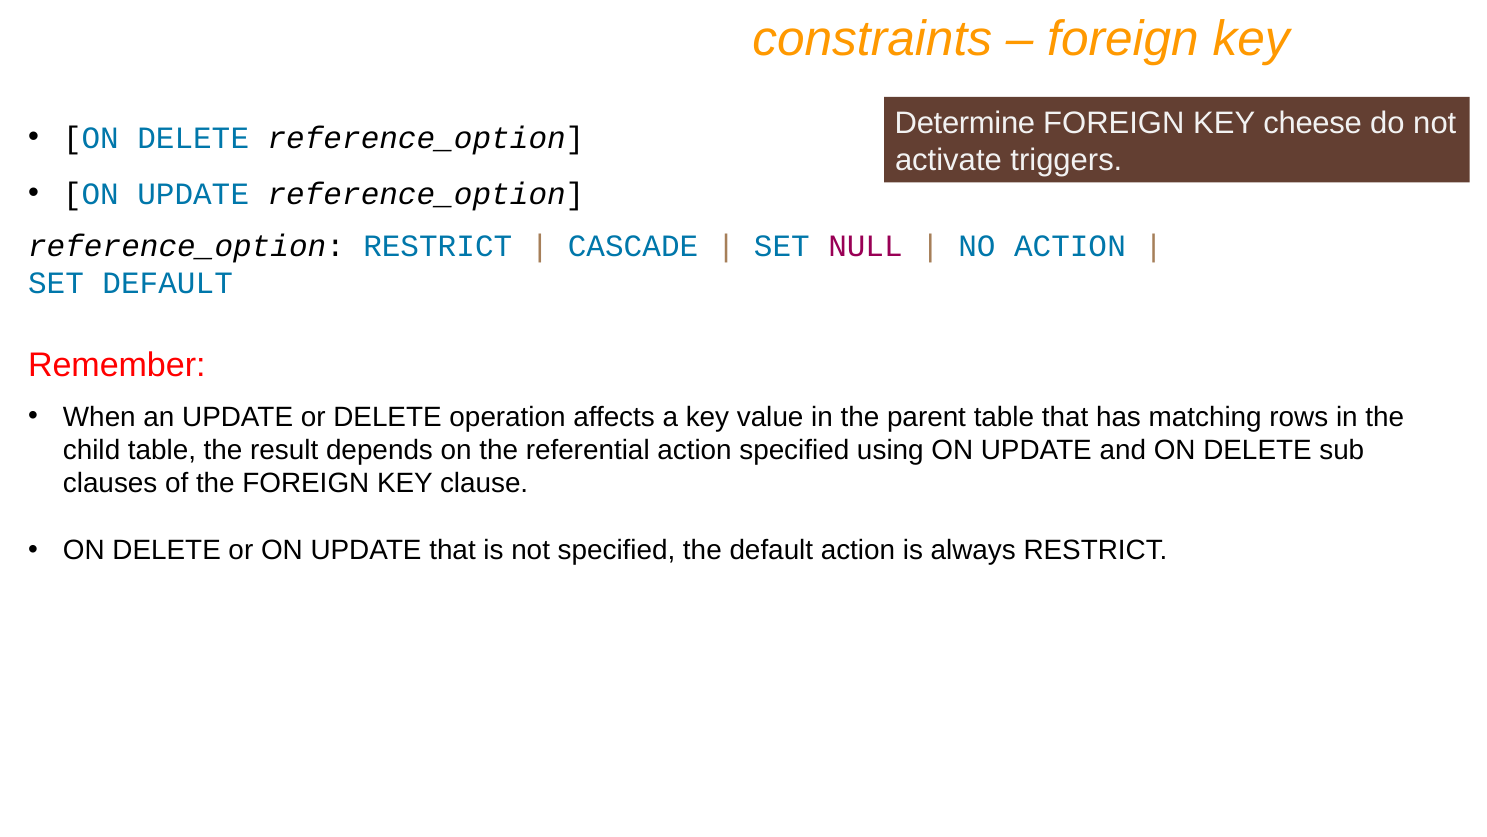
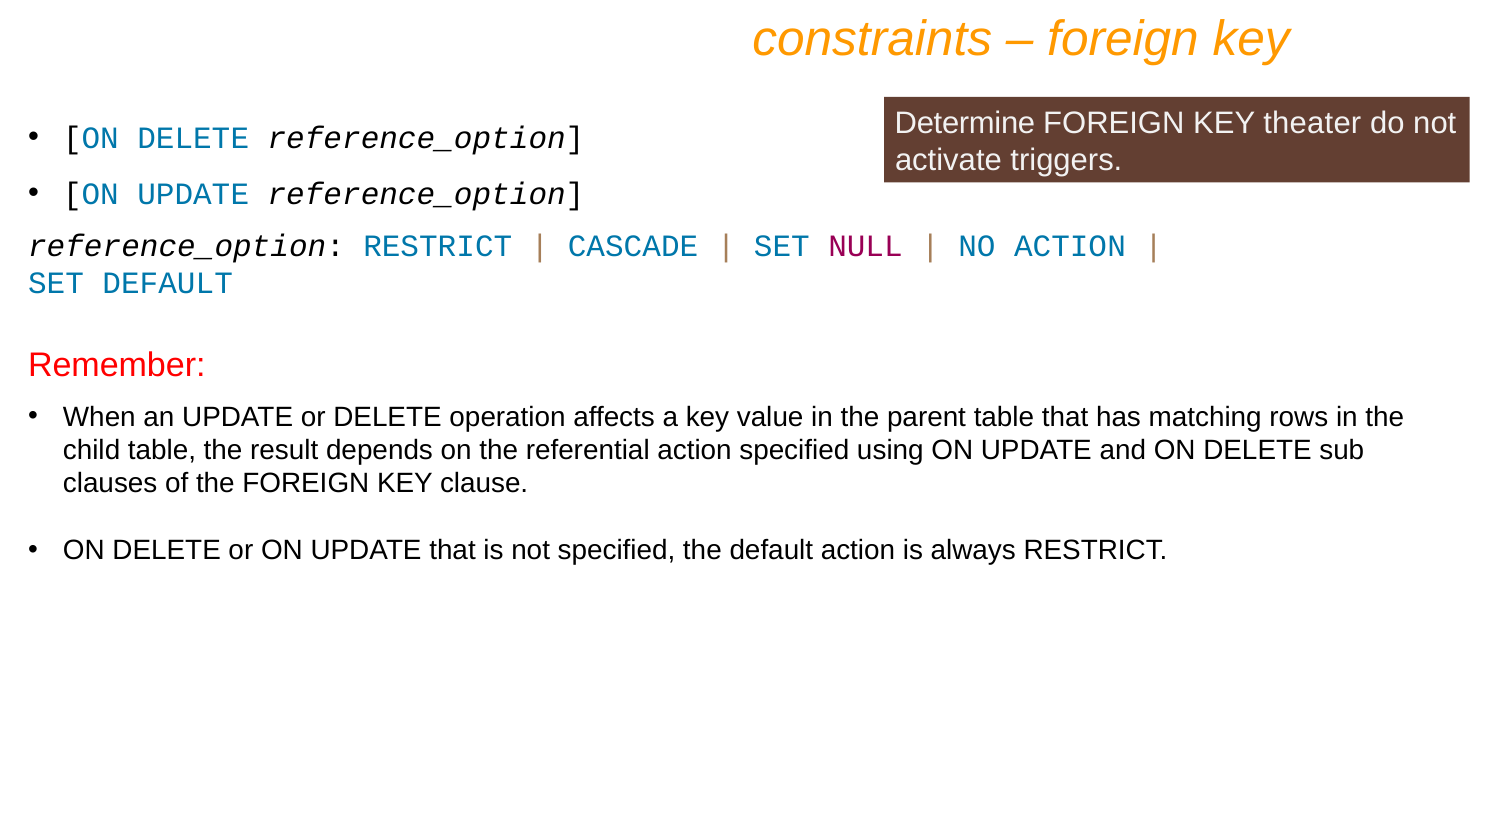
cheese: cheese -> theater (1312, 123)
